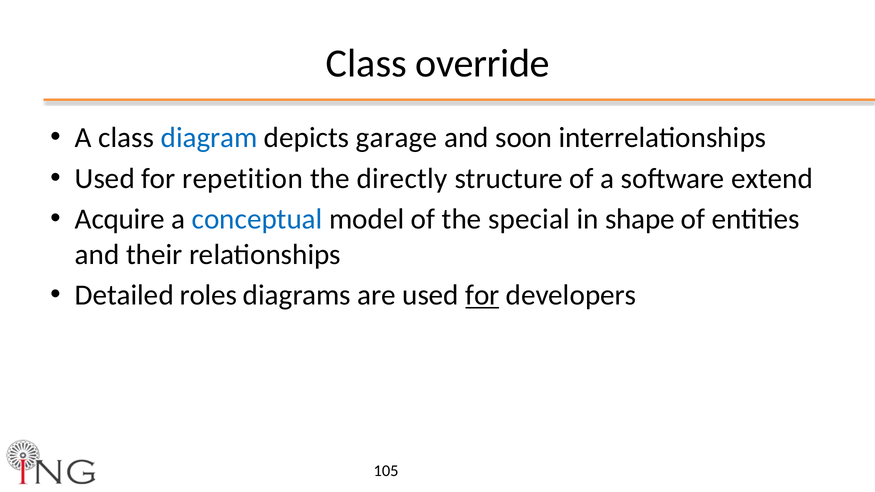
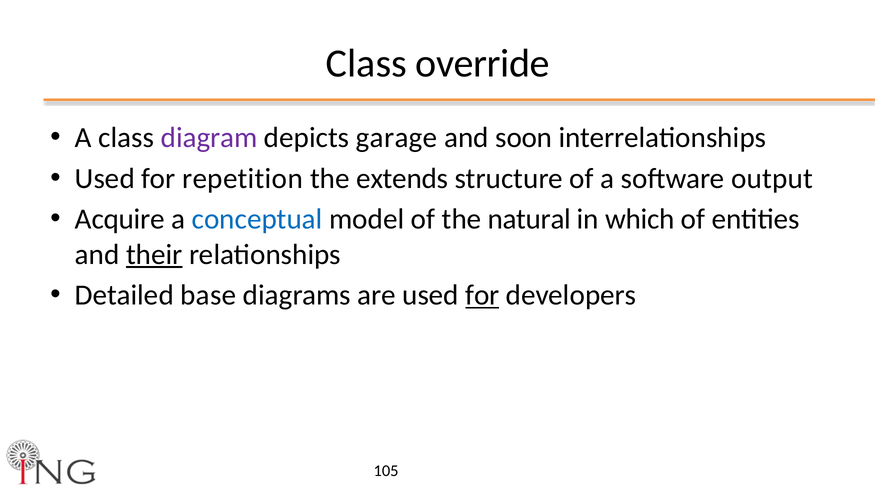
diagram colour: blue -> purple (209, 138)
directly: directly -> extends (402, 179)
extend: extend -> output (772, 179)
special: special -> natural (529, 219)
shape: shape -> which (640, 219)
their underline: none -> present (154, 254)
roles: roles -> base (208, 295)
